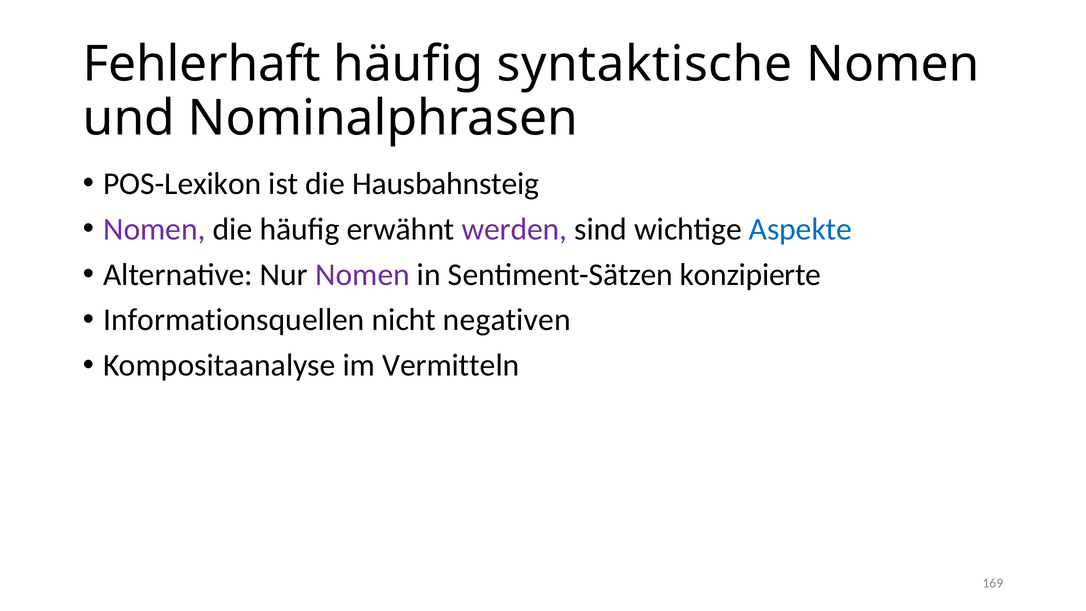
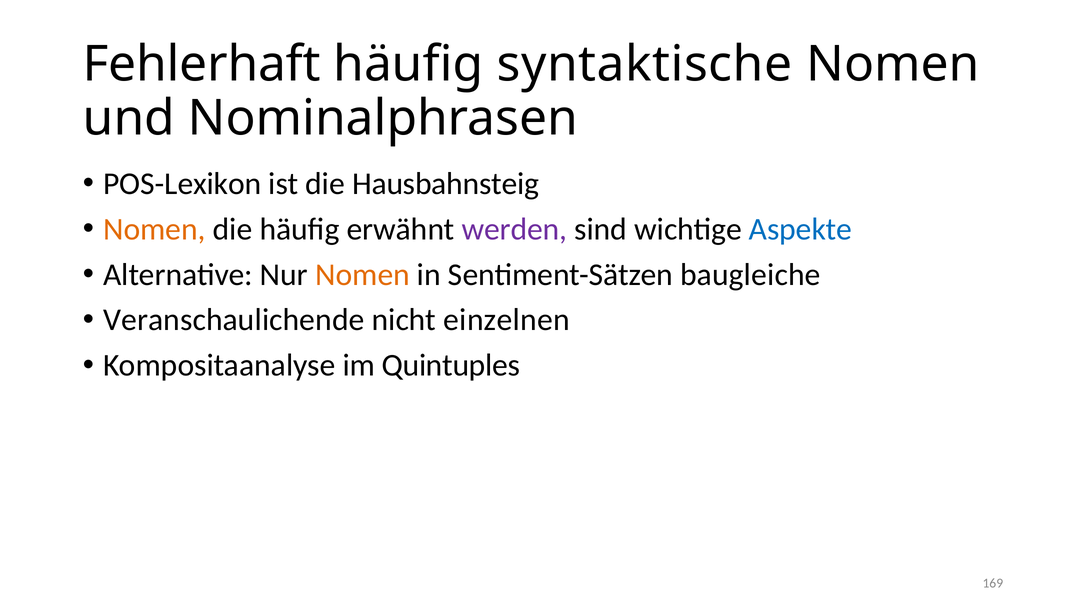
Nomen colour: purple -> orange (154, 229)
Nomen colour: purple -> orange (363, 274)
konzipierte: konzipierte -> baugleiche (750, 274)
Informationsquellen: Informationsquellen -> Veranschaulichende (234, 320)
negativen: negativen -> einzelnen (507, 320)
Vermitteln: Vermitteln -> Quintuples (451, 365)
